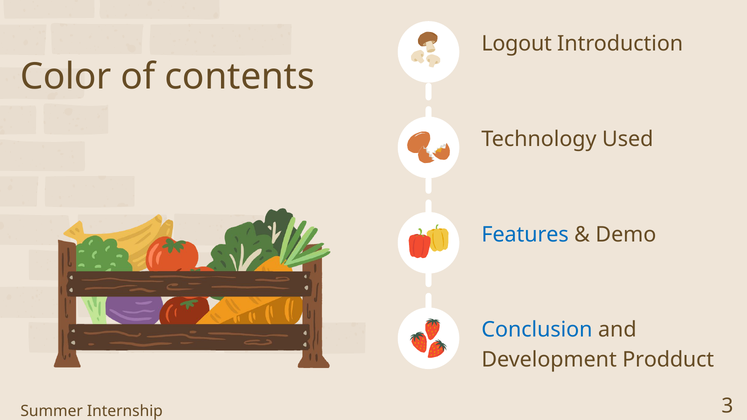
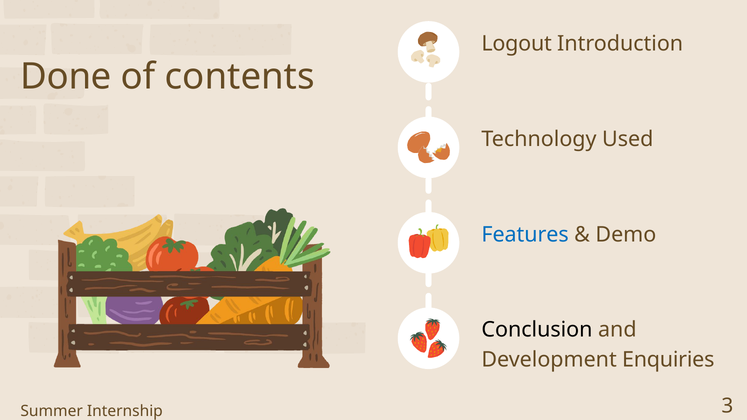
Color: Color -> Done (66, 77)
Conclusion colour: blue -> black (537, 330)
Prodduct: Prodduct -> Enquiries (668, 360)
